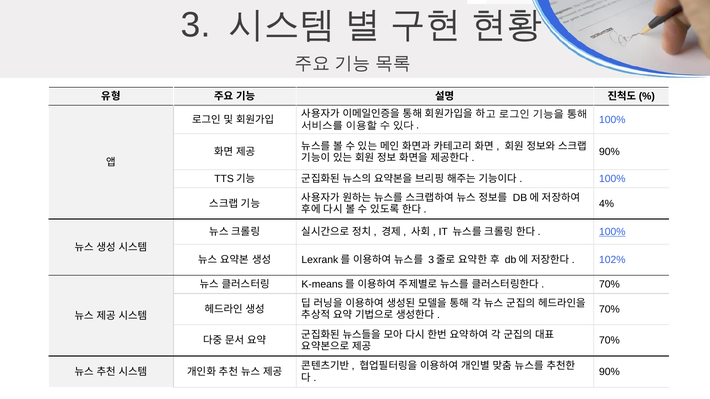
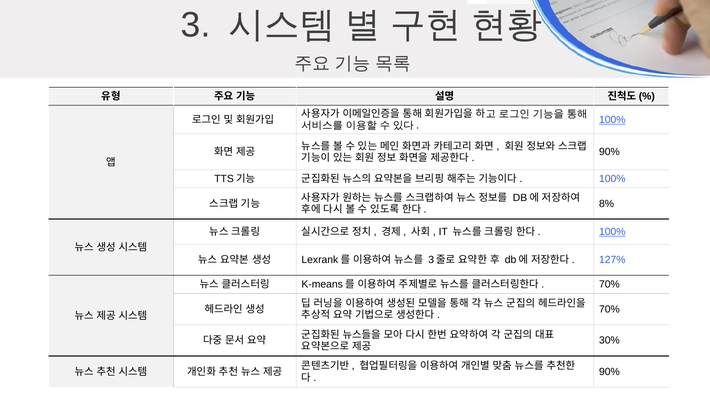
100% underline: none -> present (612, 120)
4%: 4% -> 8% (607, 204)
102%: 102% -> 127% (612, 260)
70%: 70% -> 30% (609, 341)
